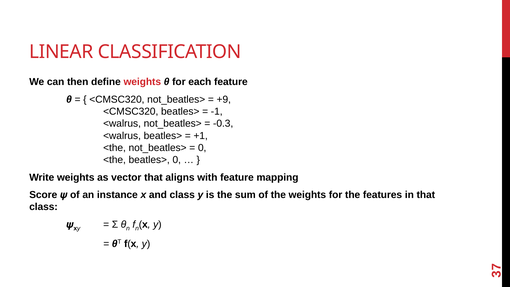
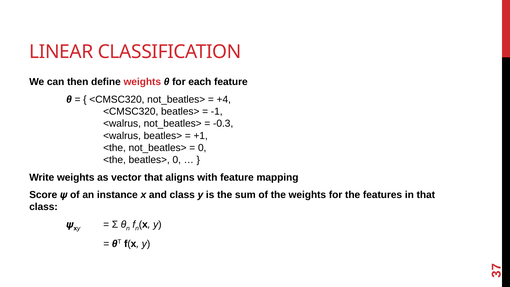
+9: +9 -> +4 (224, 99)
